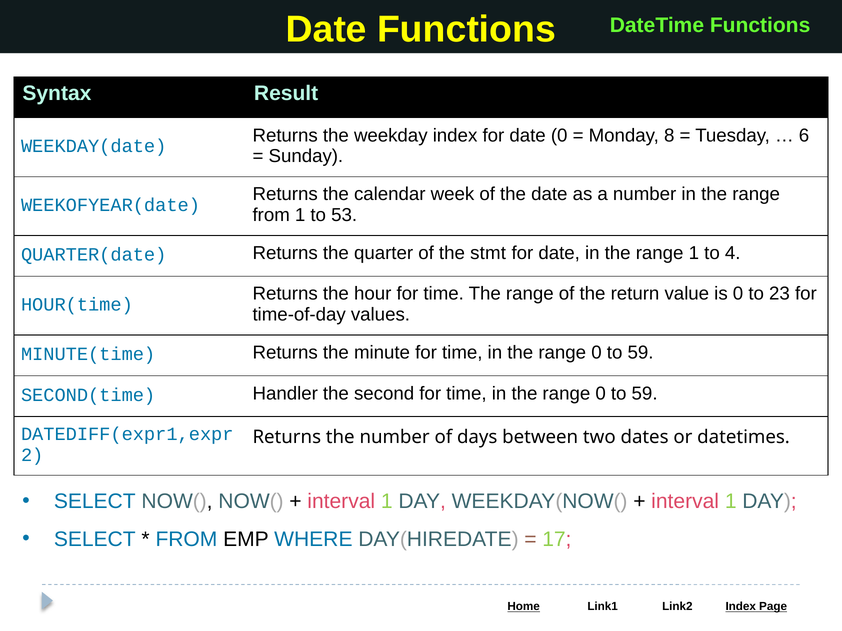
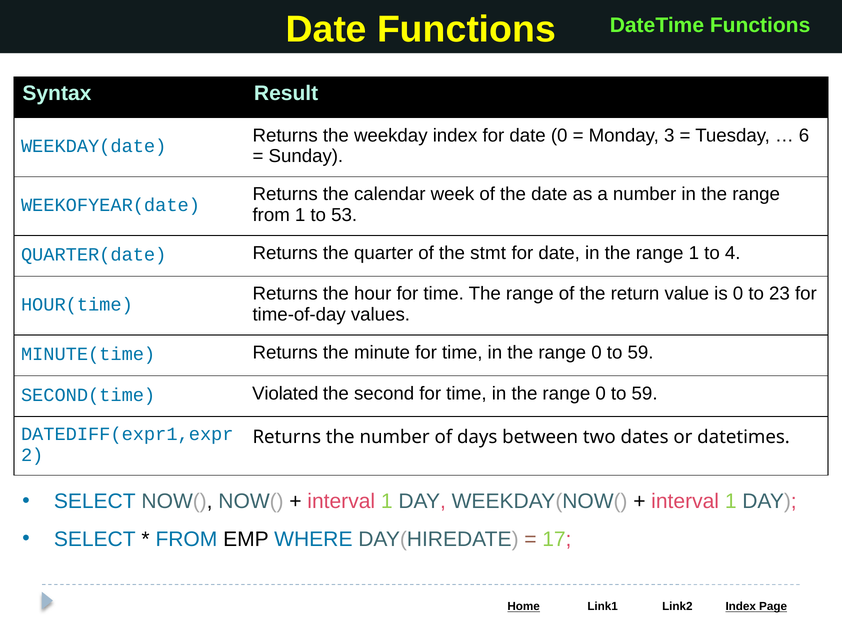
8: 8 -> 3 (669, 136)
Handler: Handler -> Violated (285, 394)
